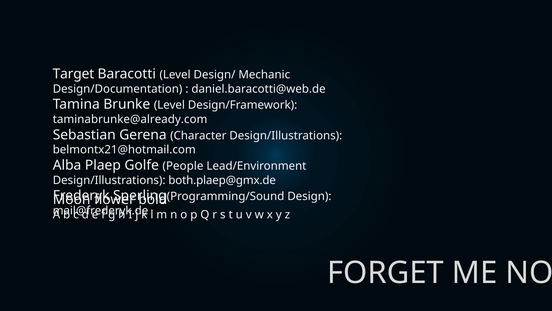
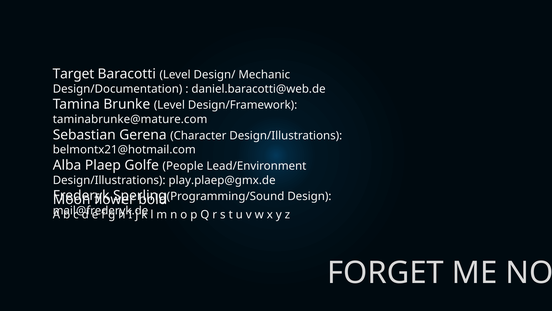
taminabrunke@already.com: taminabrunke@already.com -> taminabrunke@mature.com (130, 119)
both.plaep@gmx.de: both.plaep@gmx.de -> play.plaep@gmx.de (222, 180)
